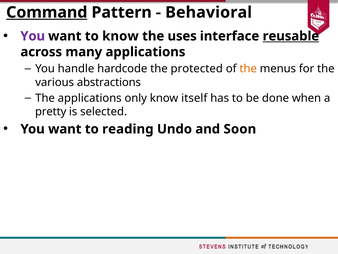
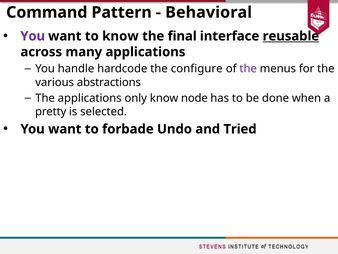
Command underline: present -> none (47, 12)
uses: uses -> final (182, 36)
protected: protected -> configure (197, 69)
the colour: orange -> purple (248, 69)
itself: itself -> node (194, 98)
reading: reading -> forbade (128, 129)
Soon: Soon -> Tried (240, 129)
